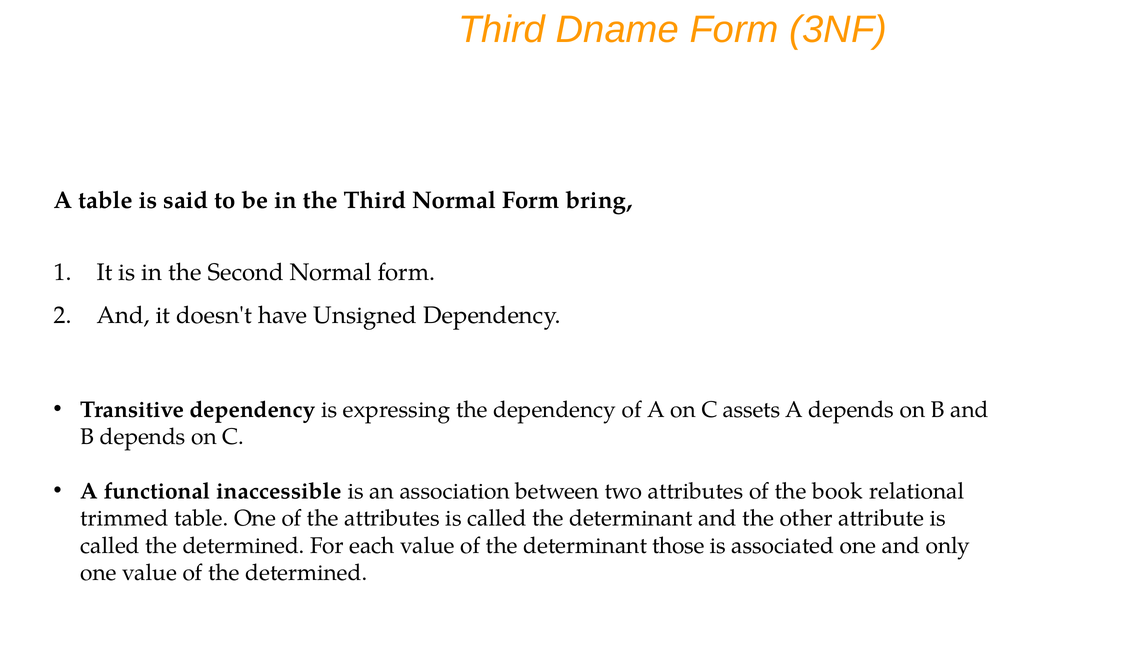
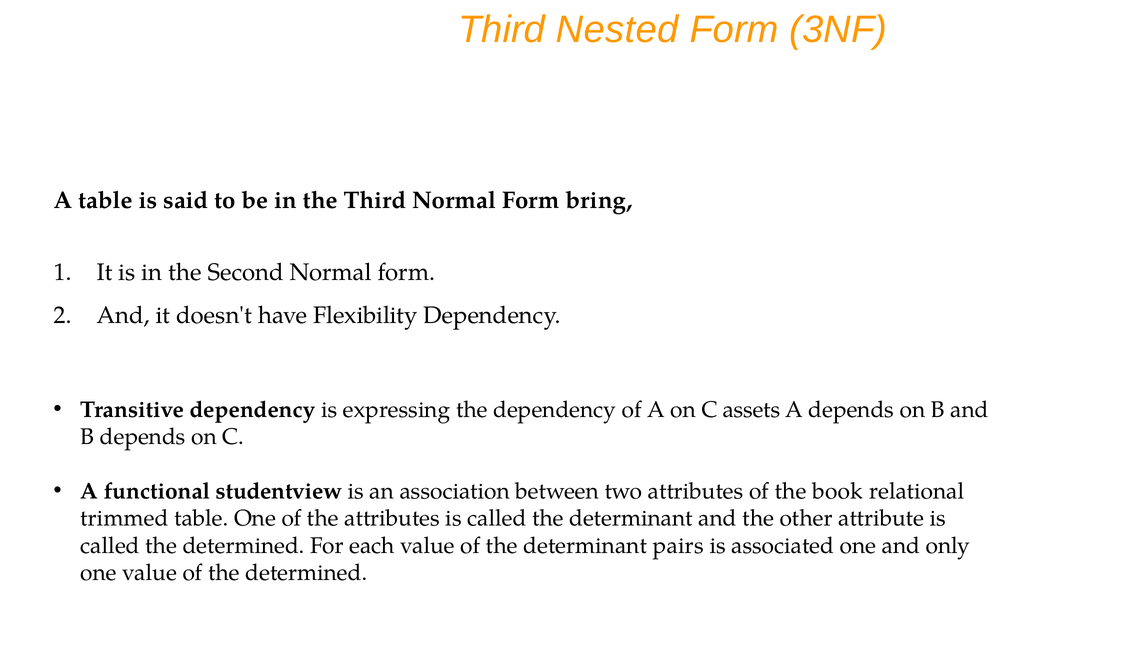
Dname: Dname -> Nested (617, 30)
Unsigned: Unsigned -> Flexibility (365, 315)
inaccessible: inaccessible -> studentview (279, 491)
those: those -> pairs (678, 546)
